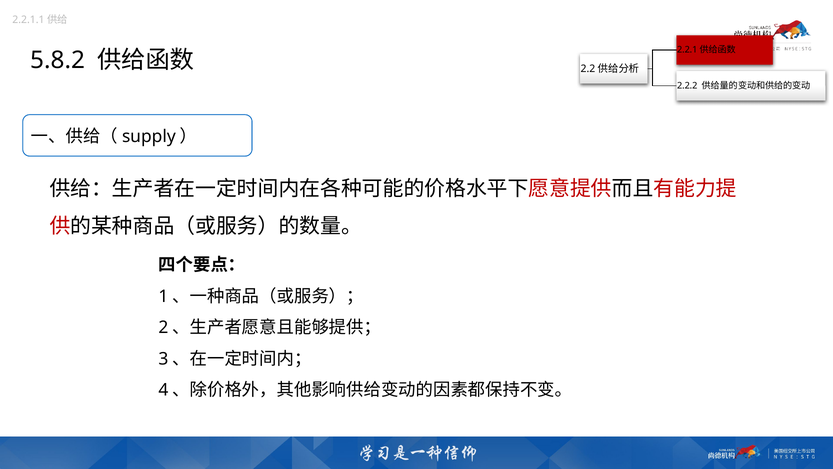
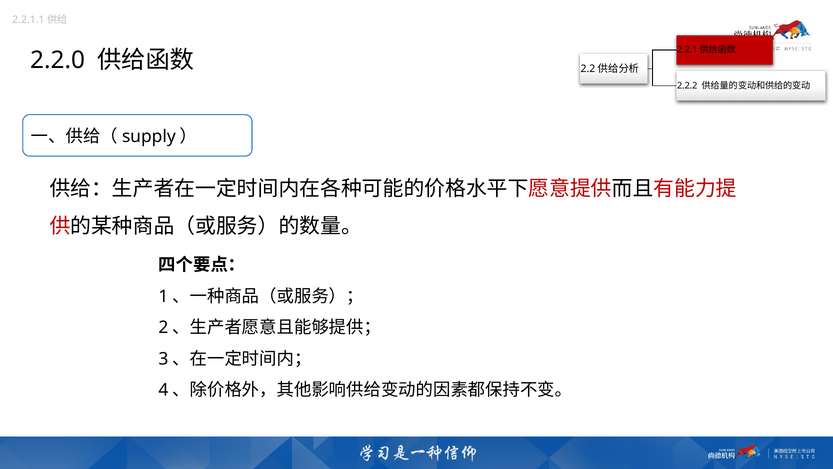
5.8.2: 5.8.2 -> 2.2.0 (58, 60)
